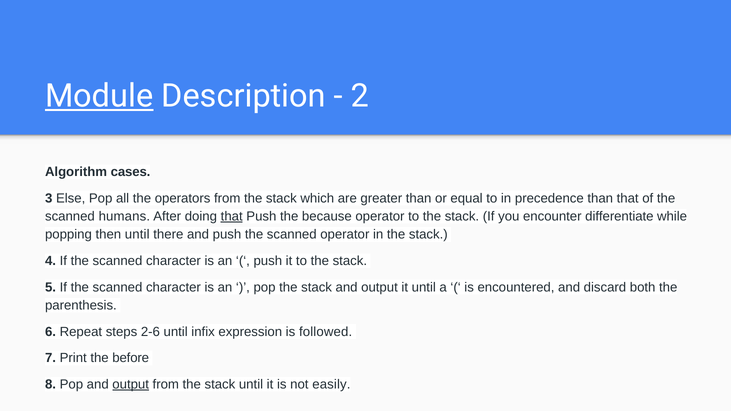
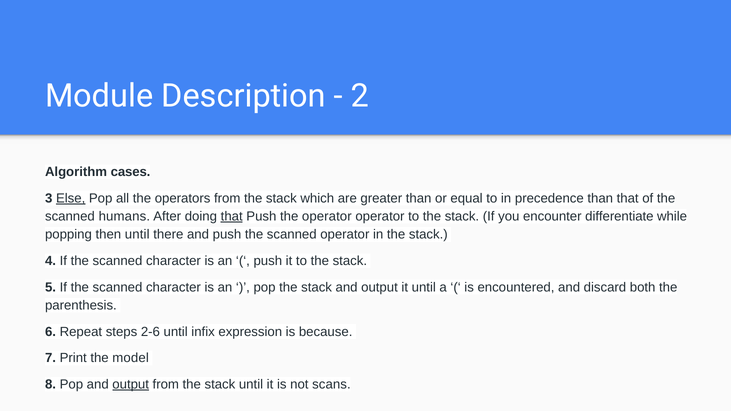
Module underline: present -> none (99, 96)
Else underline: none -> present (71, 198)
the because: because -> operator (327, 216)
followed: followed -> because (326, 332)
before: before -> model (131, 358)
easily: easily -> scans (331, 385)
